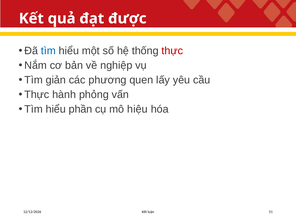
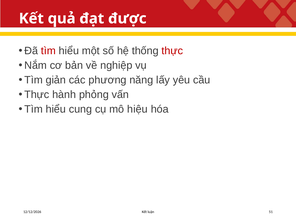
tìm colour: blue -> red (48, 51)
quen: quen -> năng (141, 80)
phần: phần -> cung (80, 109)
